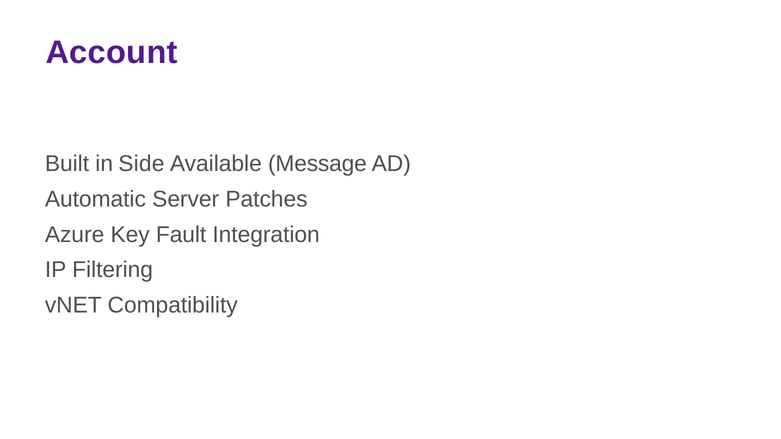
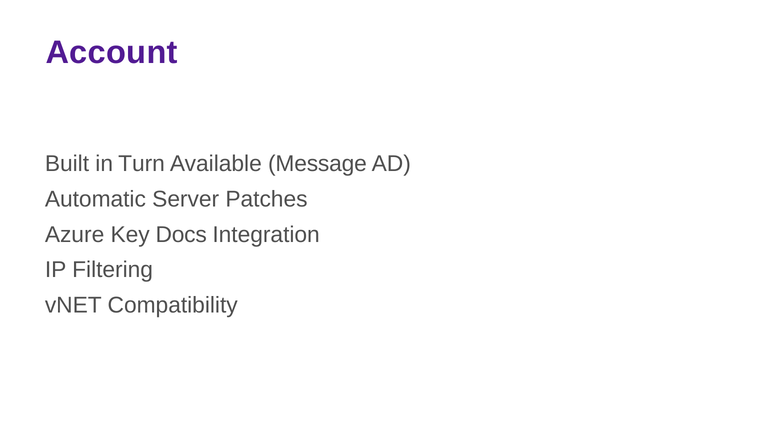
Side: Side -> Turn (142, 164)
Fault: Fault -> Docs (181, 235)
